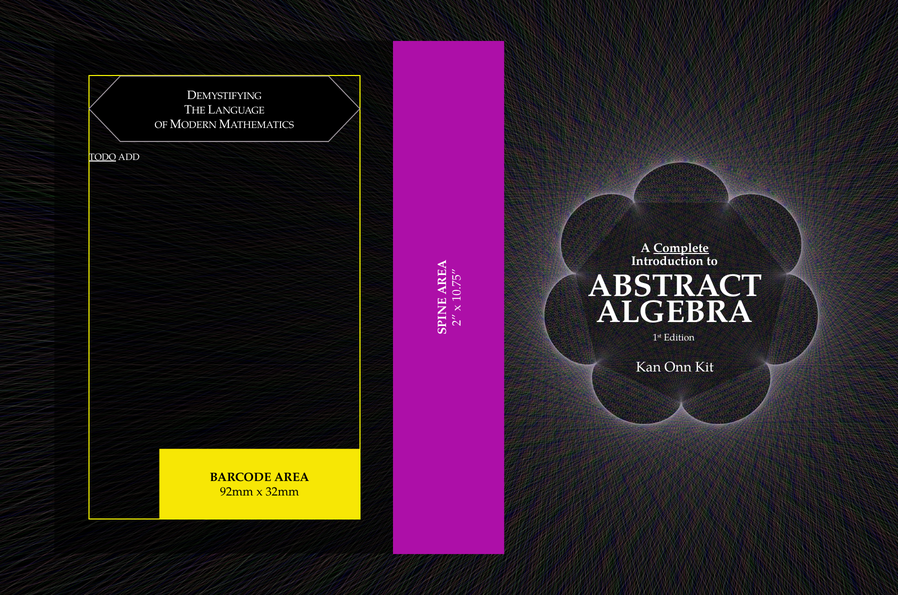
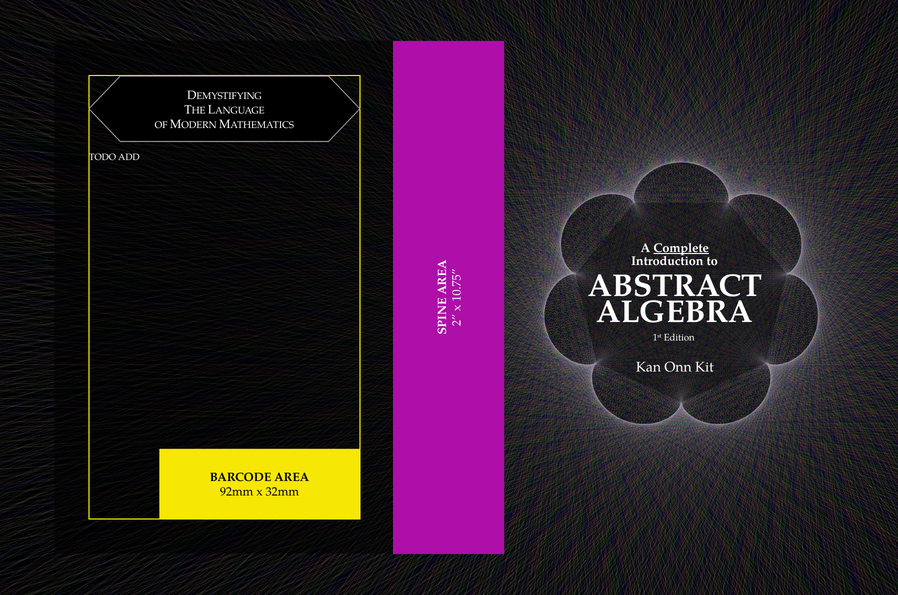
TODO underline: present -> none (102, 157)
